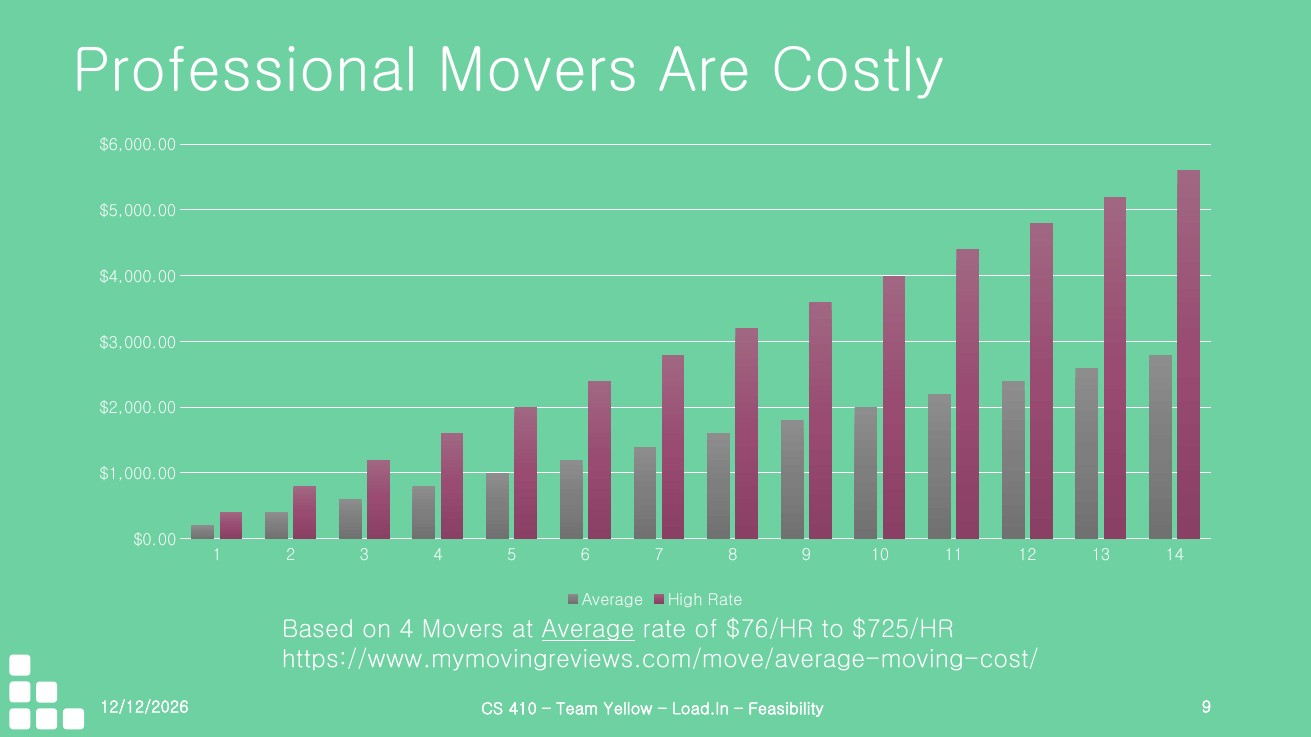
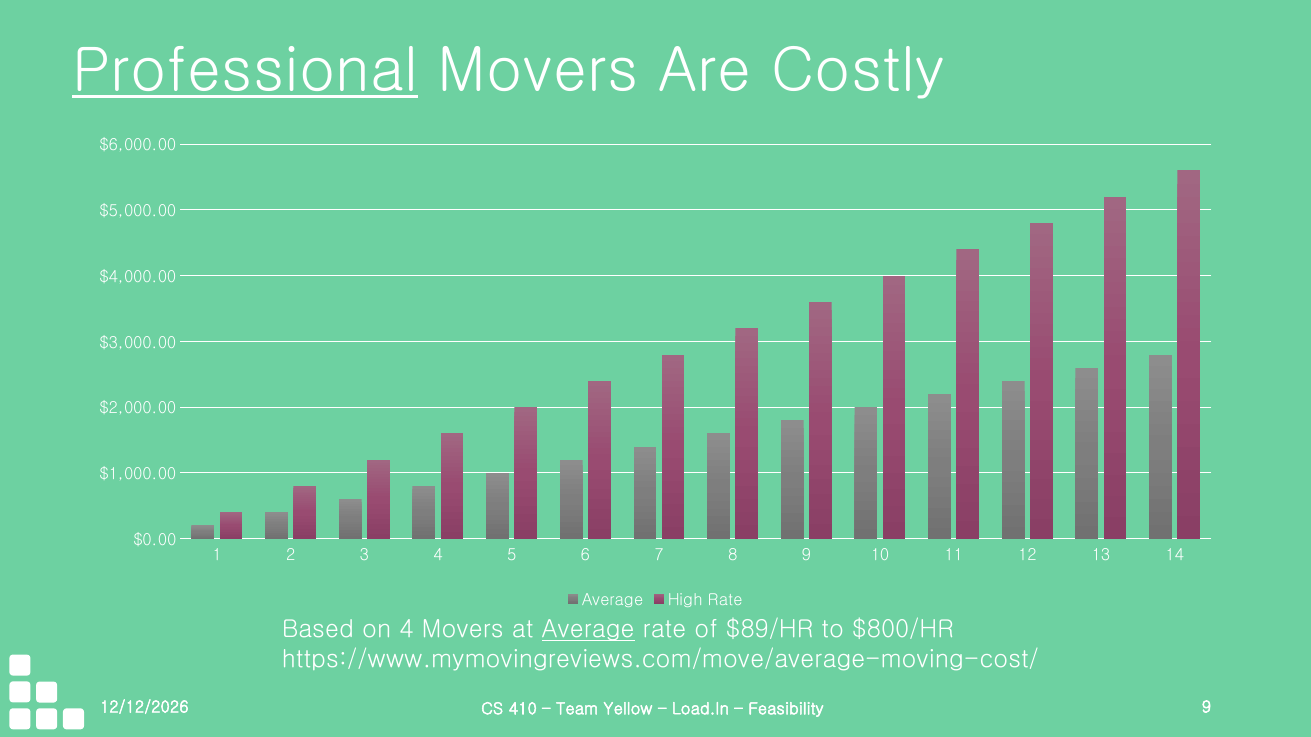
Professional underline: none -> present (245, 71)
$76/HR: $76/HR -> $89/HR (770, 630)
$725/HR: $725/HR -> $800/HR (903, 630)
